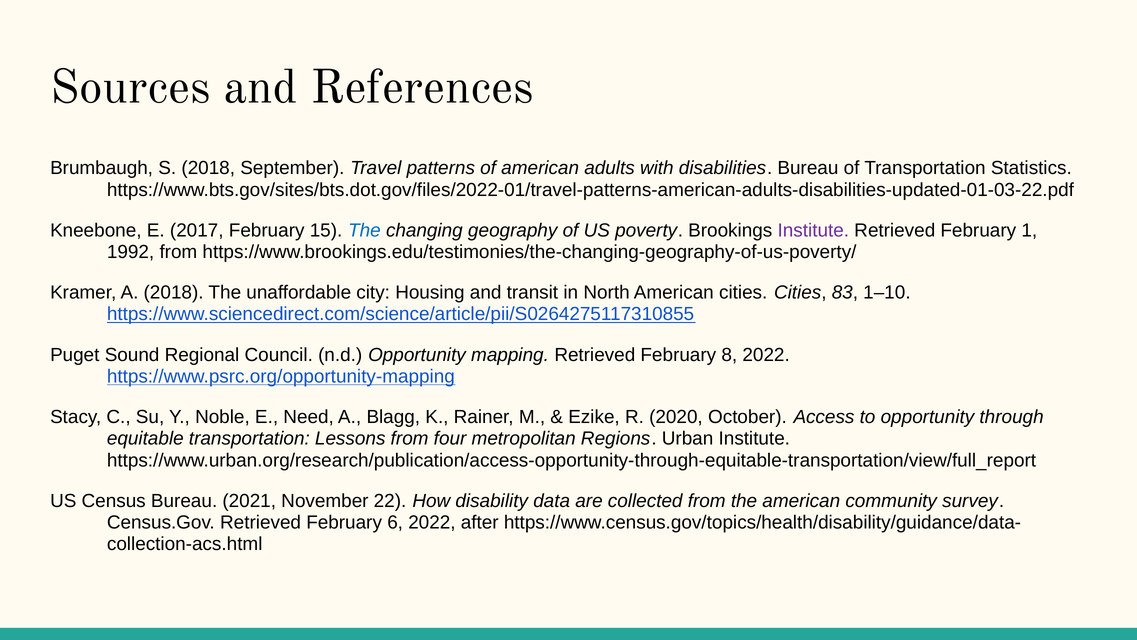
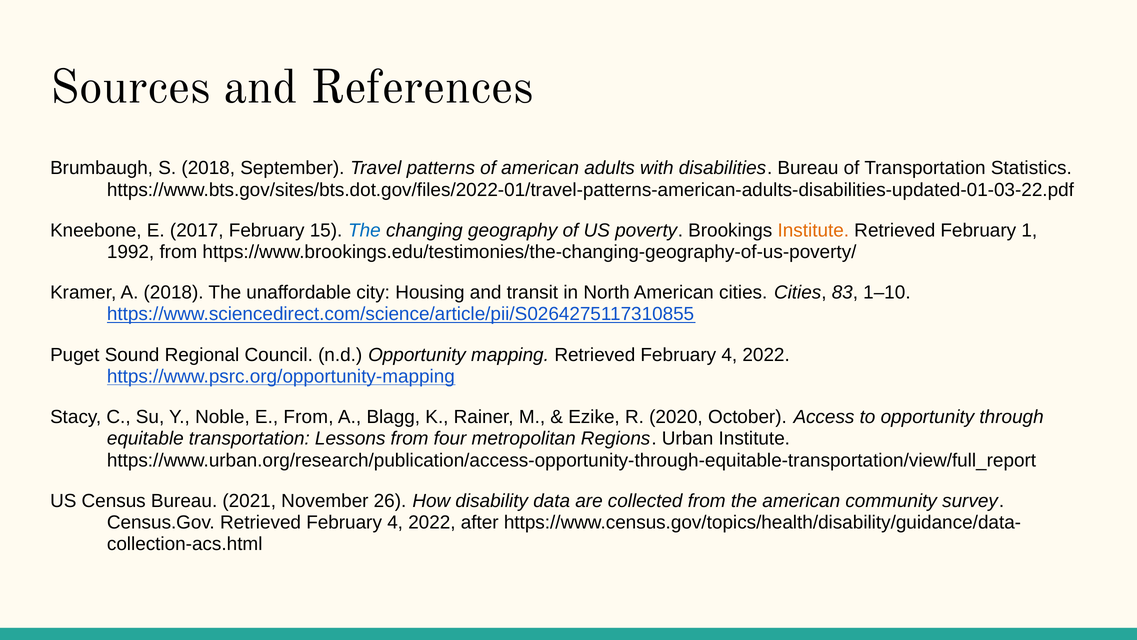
Institute colour: purple -> orange (813, 230)
mapping Retrieved February 8: 8 -> 4 (729, 355)
E Need: Need -> From (308, 417)
22: 22 -> 26 (390, 501)
Census.Gov Retrieved February 6: 6 -> 4 (395, 522)
